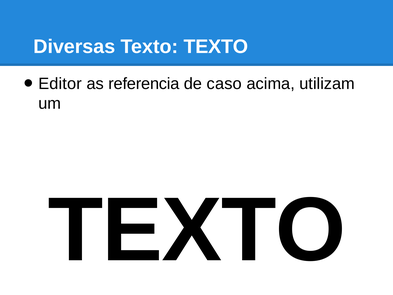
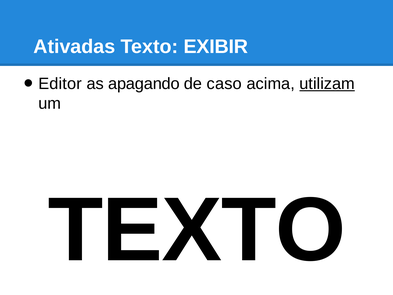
Diversas: Diversas -> Ativadas (74, 47)
Texto TEXTO: TEXTO -> EXIBIR (216, 47)
referencia: referencia -> apagando (144, 84)
utilizam underline: none -> present (327, 84)
